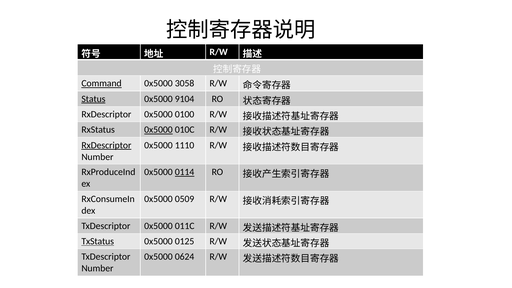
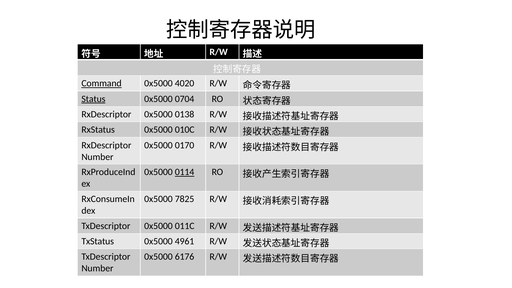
3058: 3058 -> 4020 (185, 83)
9104: 9104 -> 0704 (185, 99)
0100: 0100 -> 0138 (185, 114)
0x5000 underline: present -> none (158, 130)
RxDescriptor underline: present -> none (106, 145)
1110: 1110 -> 0170 (185, 145)
0509: 0509 -> 7825 (185, 199)
TxStatus underline: present -> none (98, 241)
0125: 0125 -> 4961 (185, 241)
0624: 0624 -> 6176 (185, 257)
